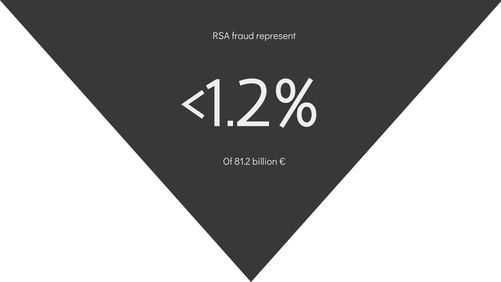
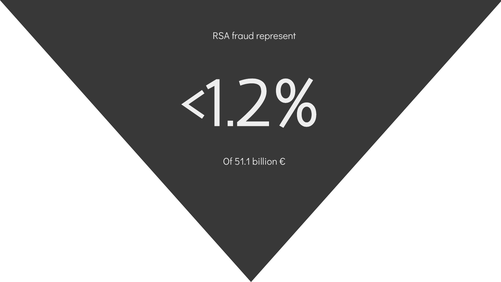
81.2: 81.2 -> 51.1 (242, 162)
